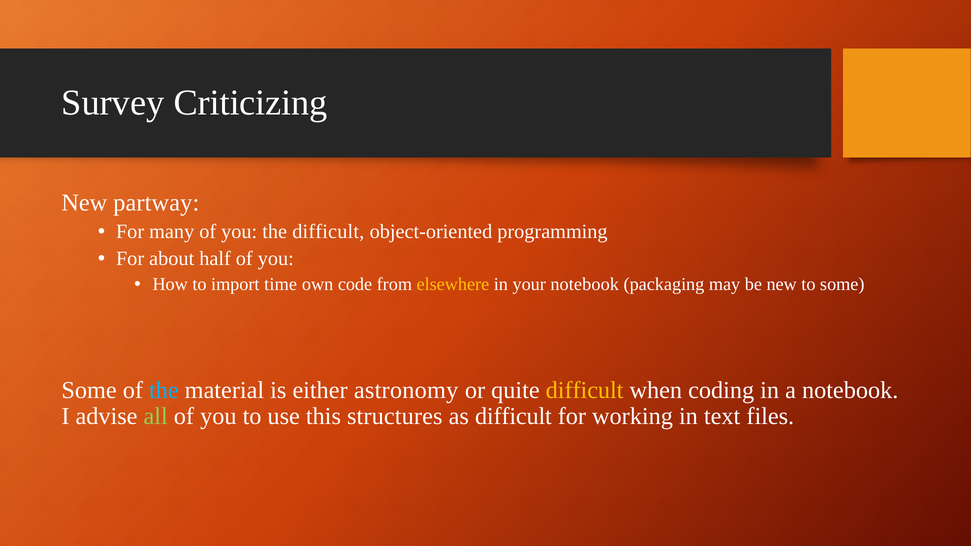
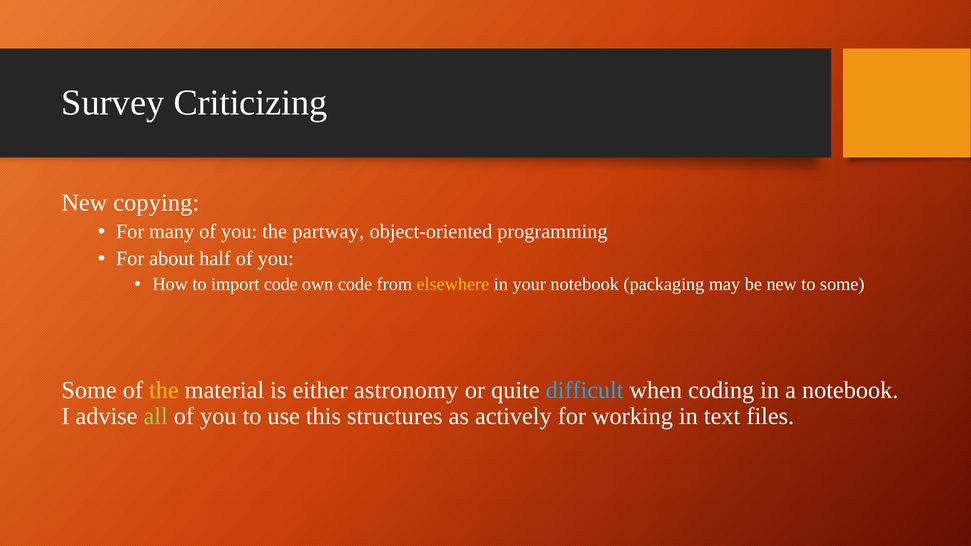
partway: partway -> copying (156, 203)
the difficult: difficult -> partway (328, 232)
import time: time -> code (281, 285)
the colour: light blue -> yellow (164, 390)
difficult colour: yellow -> light blue (585, 390)
as difficult: difficult -> actively (513, 416)
